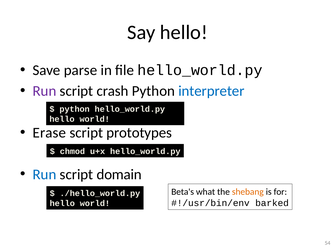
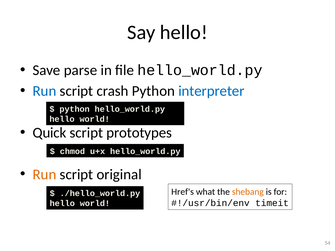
Run colour: purple -> blue (45, 91)
Erase: Erase -> Quick (49, 133)
Run colour: blue -> orange (45, 175)
domain: domain -> original (119, 175)
Beta's: Beta's -> Href's (183, 192)
barked: barked -> timeit (272, 203)
